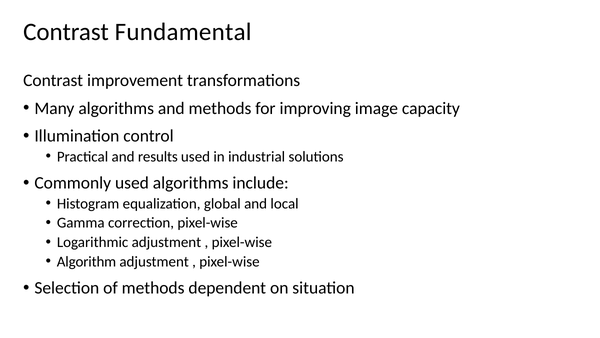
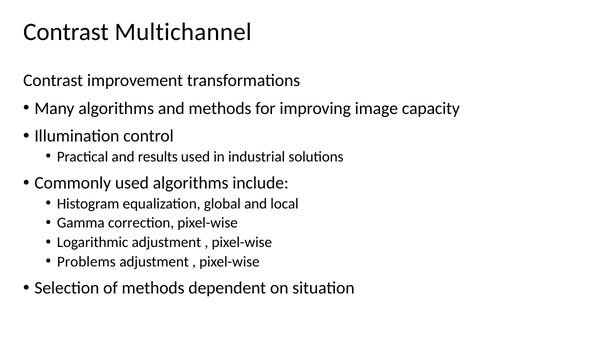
Fundamental: Fundamental -> Multichannel (183, 32)
Algorithm: Algorithm -> Problems (86, 261)
